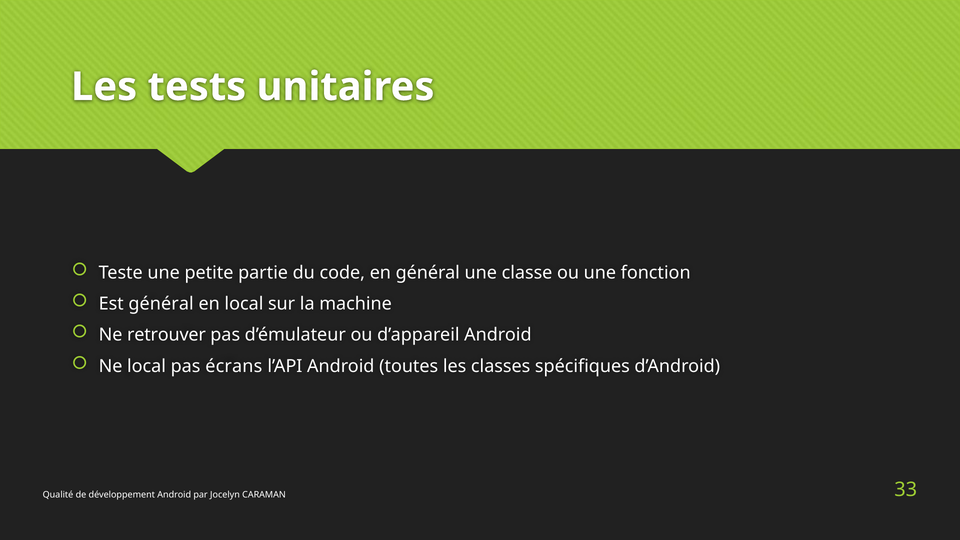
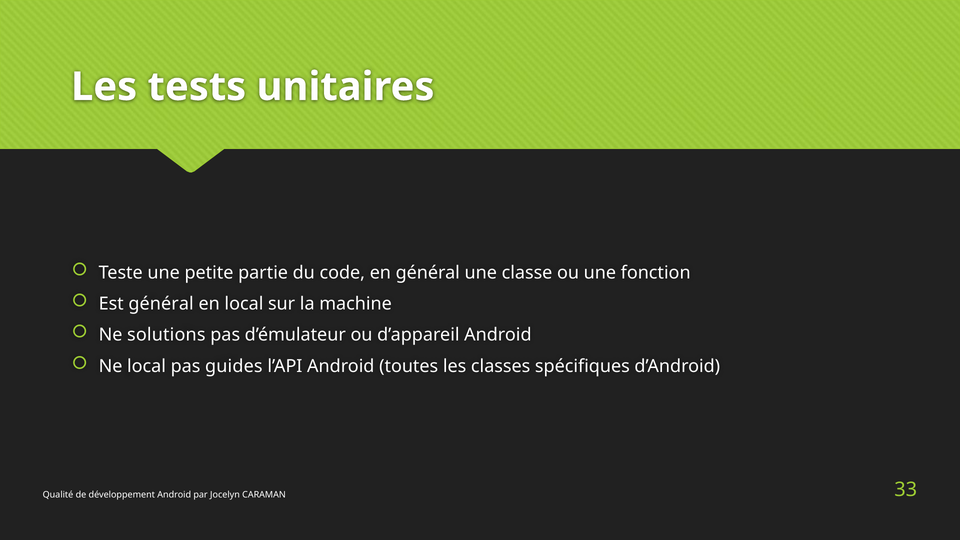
retrouver: retrouver -> solutions (166, 335)
écrans: écrans -> guides (234, 366)
